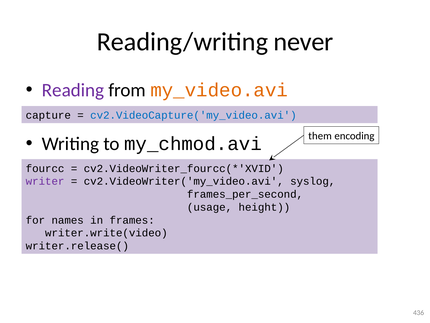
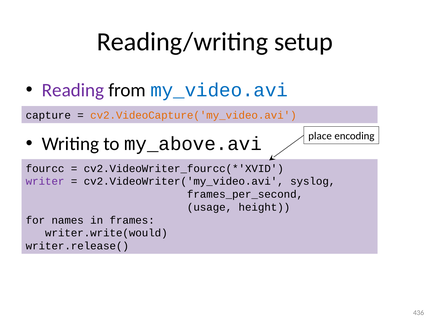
never: never -> setup (303, 42)
my_video.avi colour: orange -> blue (219, 90)
cv2.VideoCapture('my_video.avi colour: blue -> orange (193, 115)
them: them -> place (320, 136)
my_chmod.avi: my_chmod.avi -> my_above.avi (193, 144)
writer.write(video: writer.write(video -> writer.write(would (106, 233)
